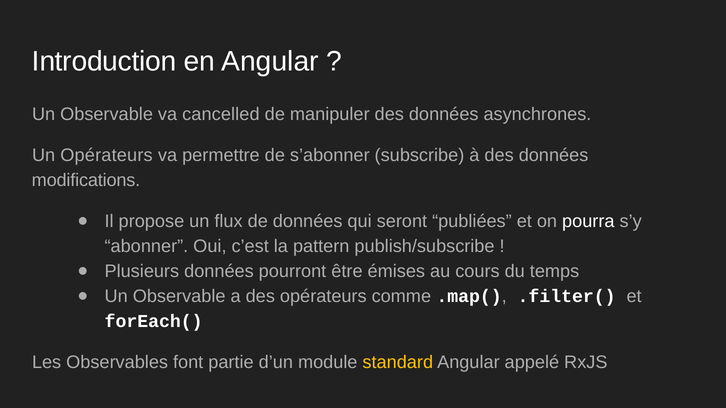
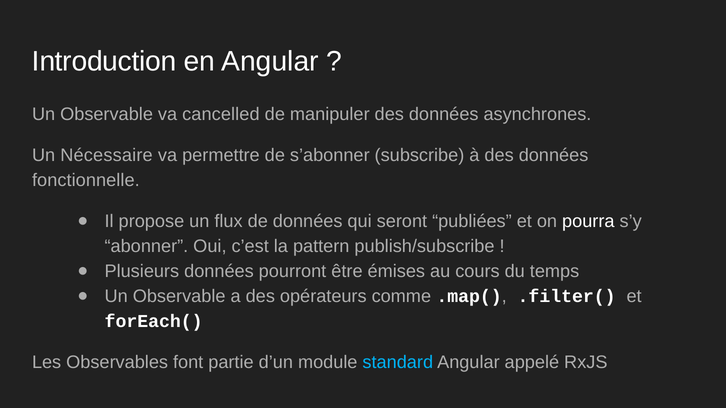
Un Opérateurs: Opérateurs -> Nécessaire (106, 155)
modifications: modifications -> fonctionnelle (86, 180)
standard colour: yellow -> light blue (398, 363)
